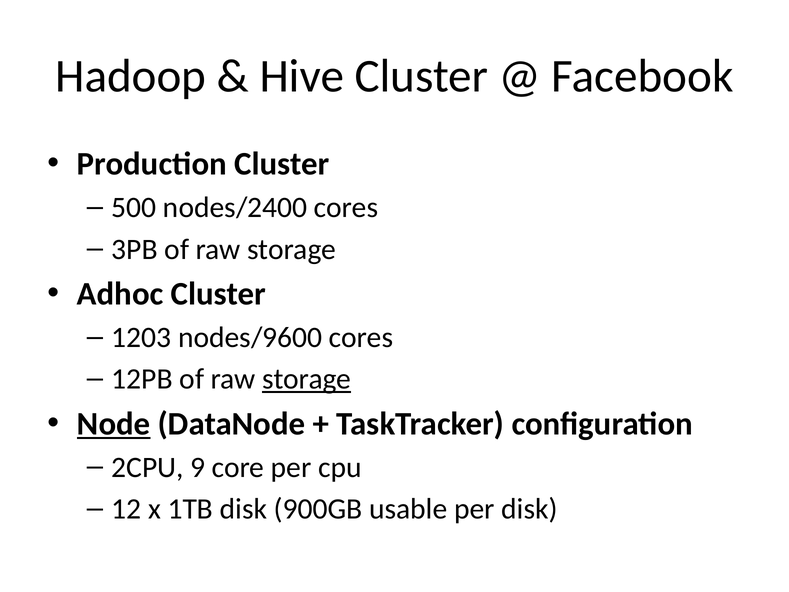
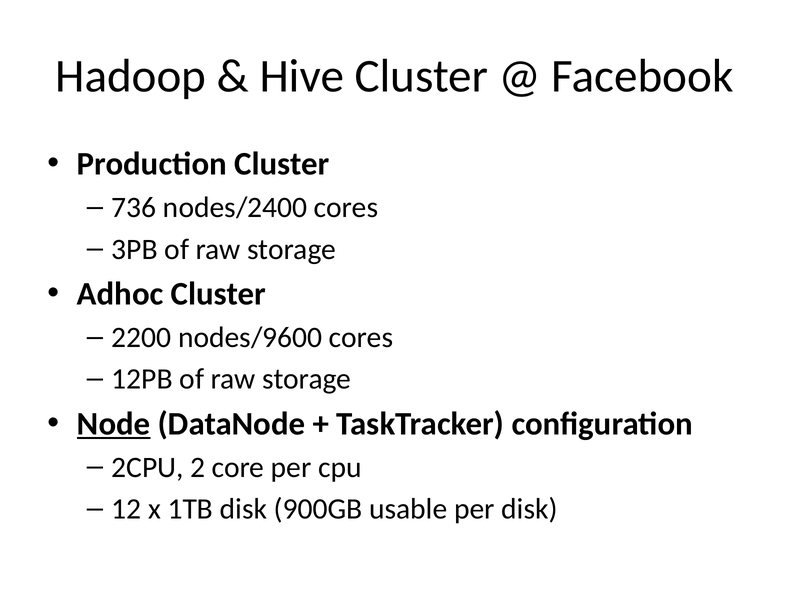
500: 500 -> 736 (134, 207)
1203: 1203 -> 2200 (141, 337)
storage underline: present -> none (307, 379)
9: 9 -> 2 (198, 467)
